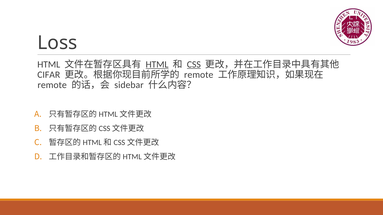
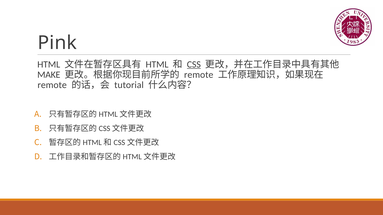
Loss: Loss -> Pink (57, 43)
HTML underline: present -> none (157, 65)
CIFAR: CIFAR -> MAKE (49, 75)
sidebar: sidebar -> tutorial (129, 85)
